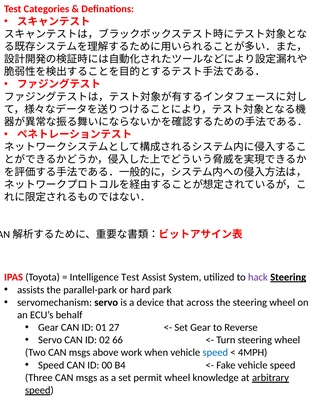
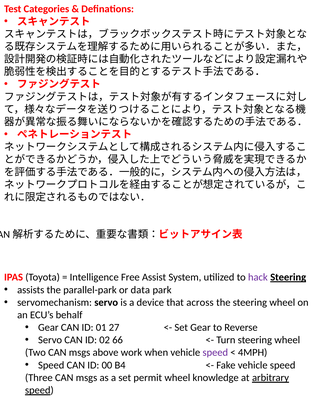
Intelligence Test: Test -> Free (130, 278)
hard: hard -> data (140, 290)
speed colour: blue -> purple (215, 353)
